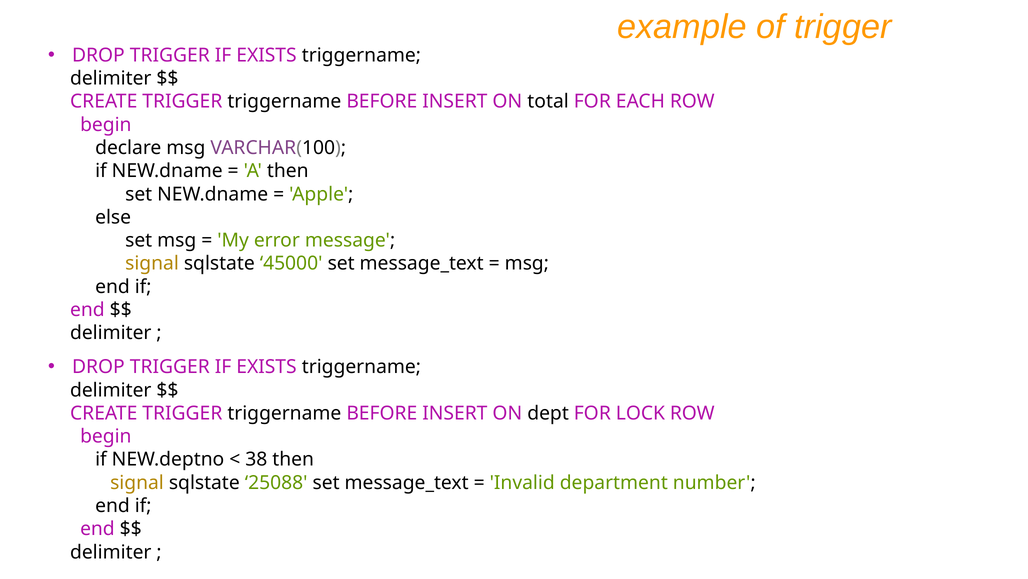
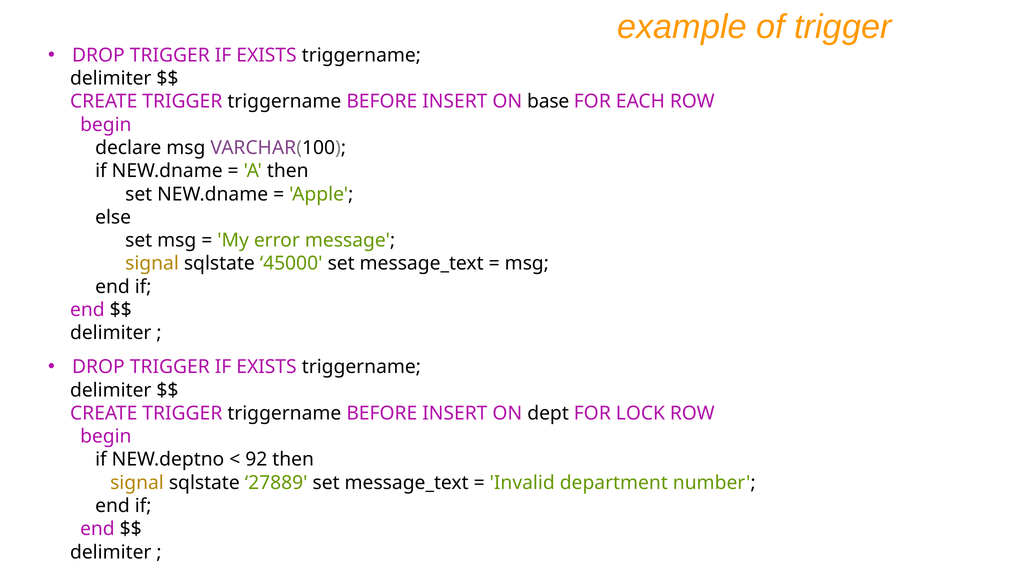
total: total -> base (548, 101)
38: 38 -> 92 (256, 459)
25088: 25088 -> 27889 (276, 482)
